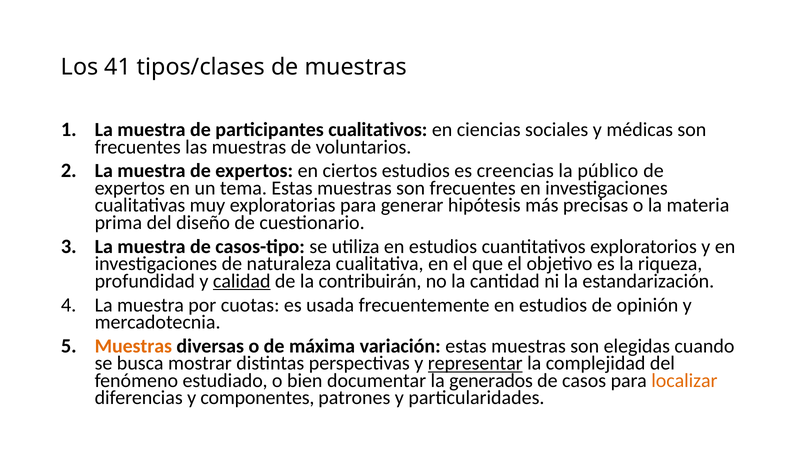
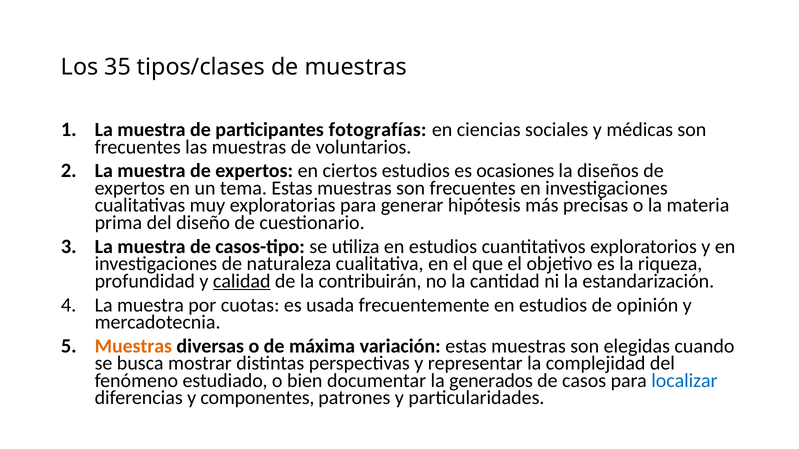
41: 41 -> 35 (118, 67)
cualitativos: cualitativos -> fotografías (378, 130)
creencias: creencias -> ocasiones (515, 171)
público: público -> diseños (608, 171)
representar underline: present -> none (475, 364)
localizar colour: orange -> blue (684, 381)
